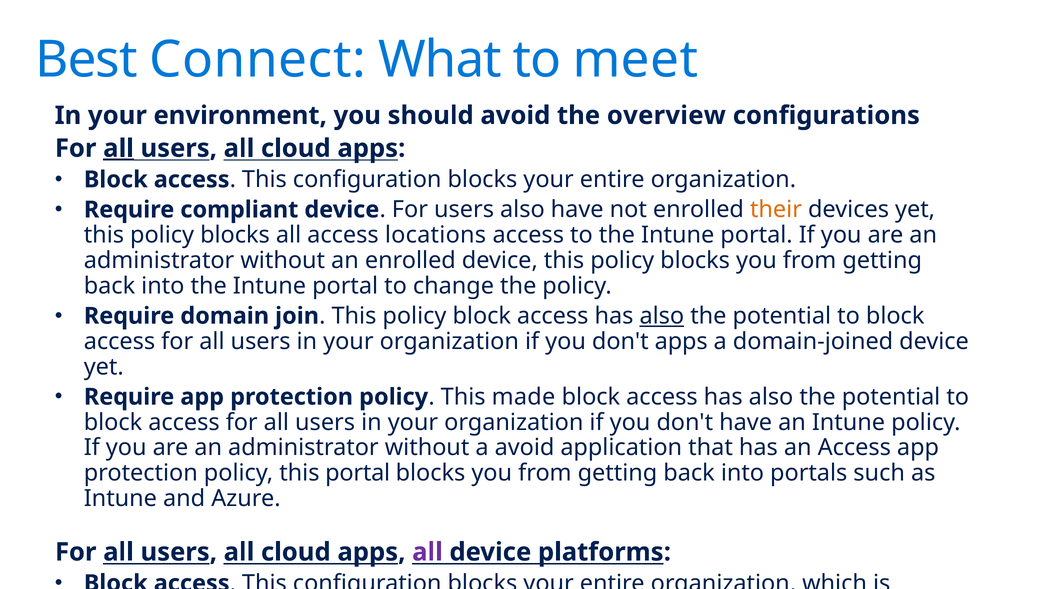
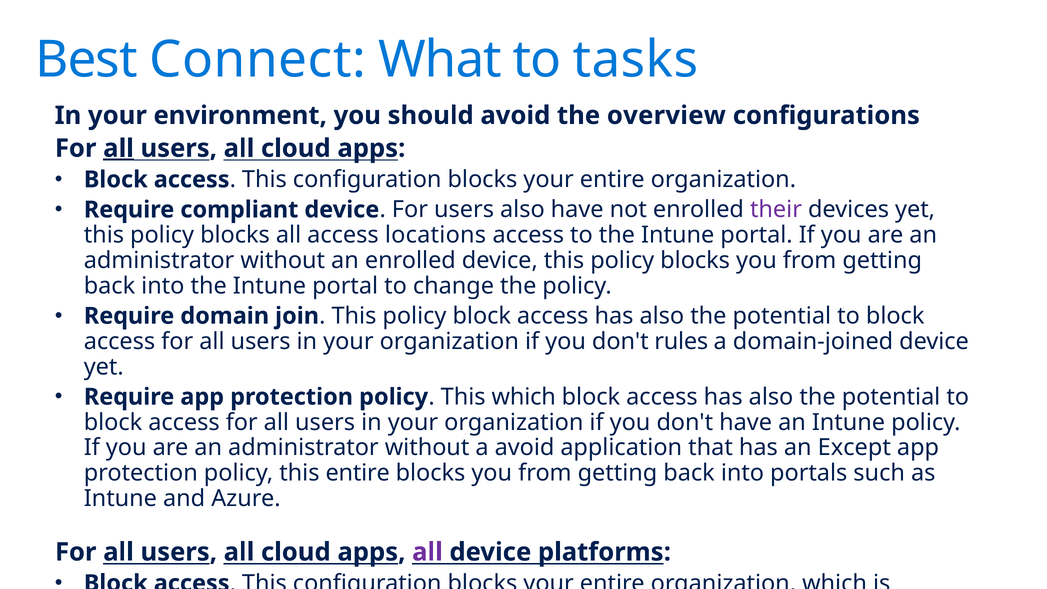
meet: meet -> tasks (635, 60)
their colour: orange -> purple (776, 210)
also underline: present -> none (662, 316)
don't apps: apps -> rules (681, 341)
This made: made -> which (524, 397)
an Access: Access -> Except (854, 448)
this portal: portal -> entire (358, 473)
